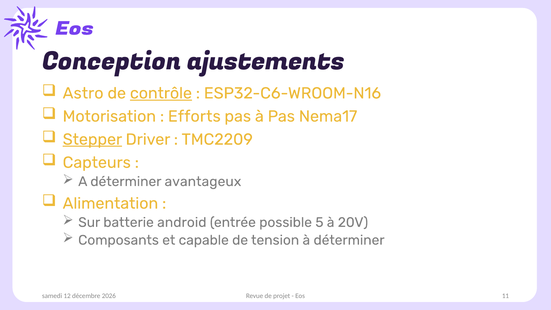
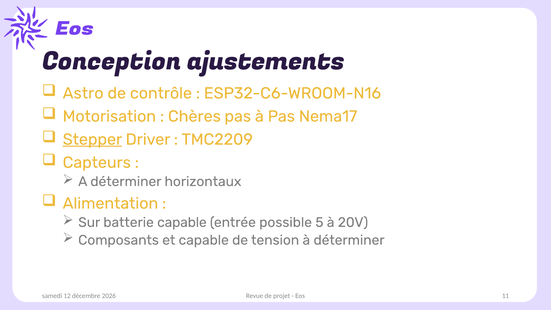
contrôle underline: present -> none (161, 93)
Efforts: Efforts -> Chères (194, 116)
avantageux: avantageux -> horizontaux (203, 181)
batterie android: android -> capable (182, 222)
